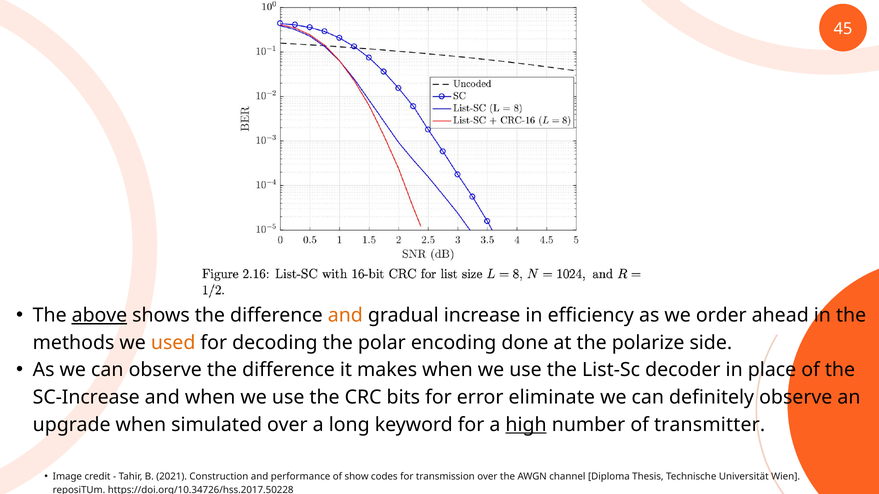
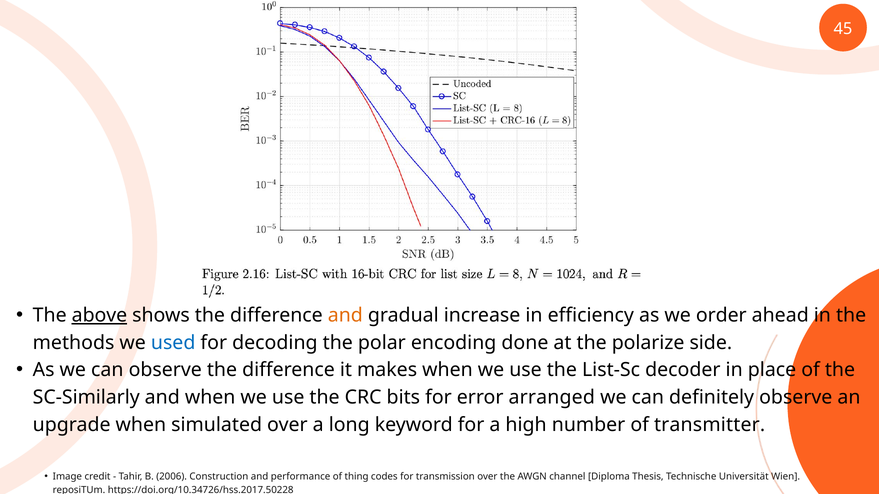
used colour: orange -> blue (173, 343)
SC-Increase: SC-Increase -> SC-Similarly (86, 398)
eliminate: eliminate -> arranged (552, 398)
high underline: present -> none (526, 425)
2021: 2021 -> 2006 (172, 477)
show: show -> thing (357, 477)
